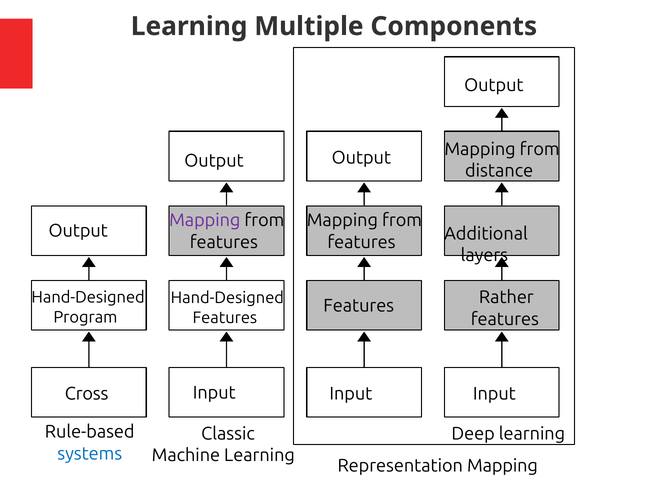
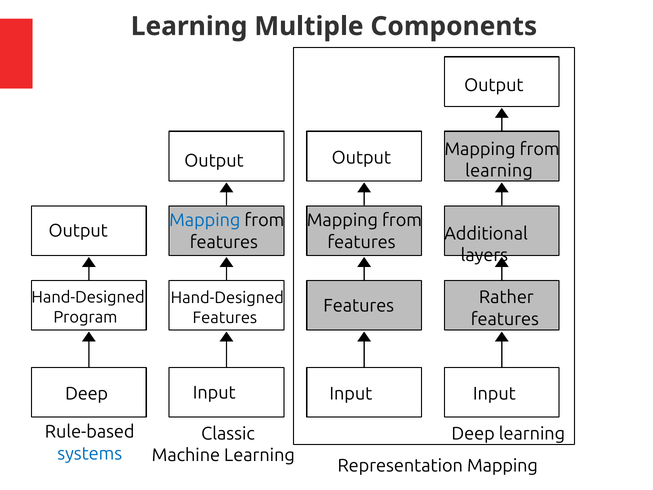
distance: distance -> learning (499, 171)
Mapping colour: purple -> blue (205, 220)
Cross: Cross -> Deep (87, 393)
